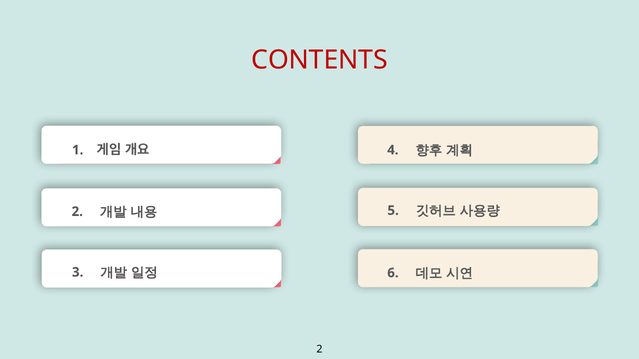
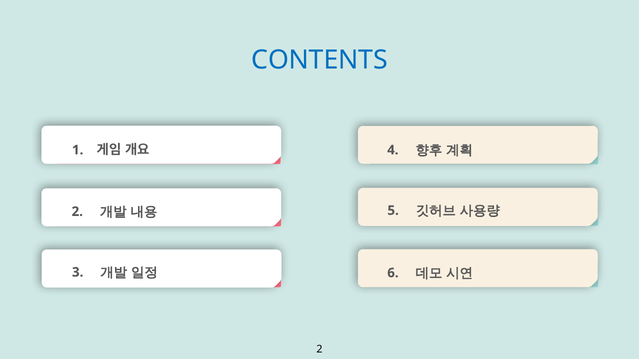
CONTENTS colour: red -> blue (320, 60)
